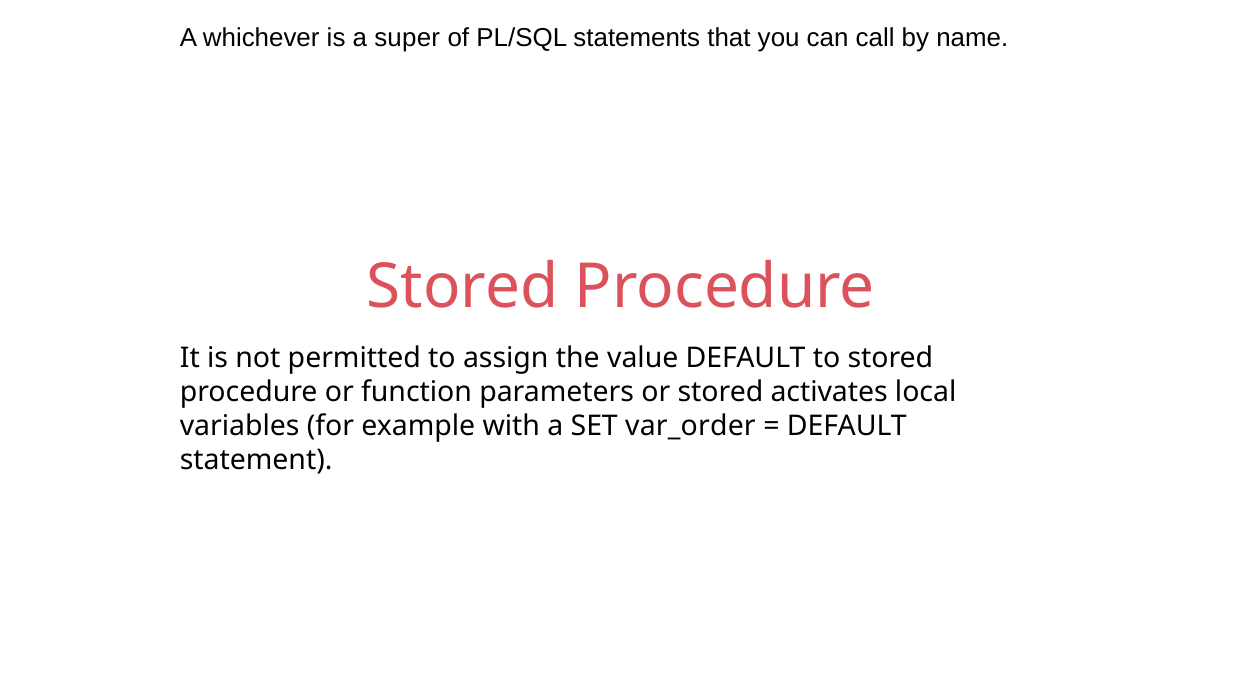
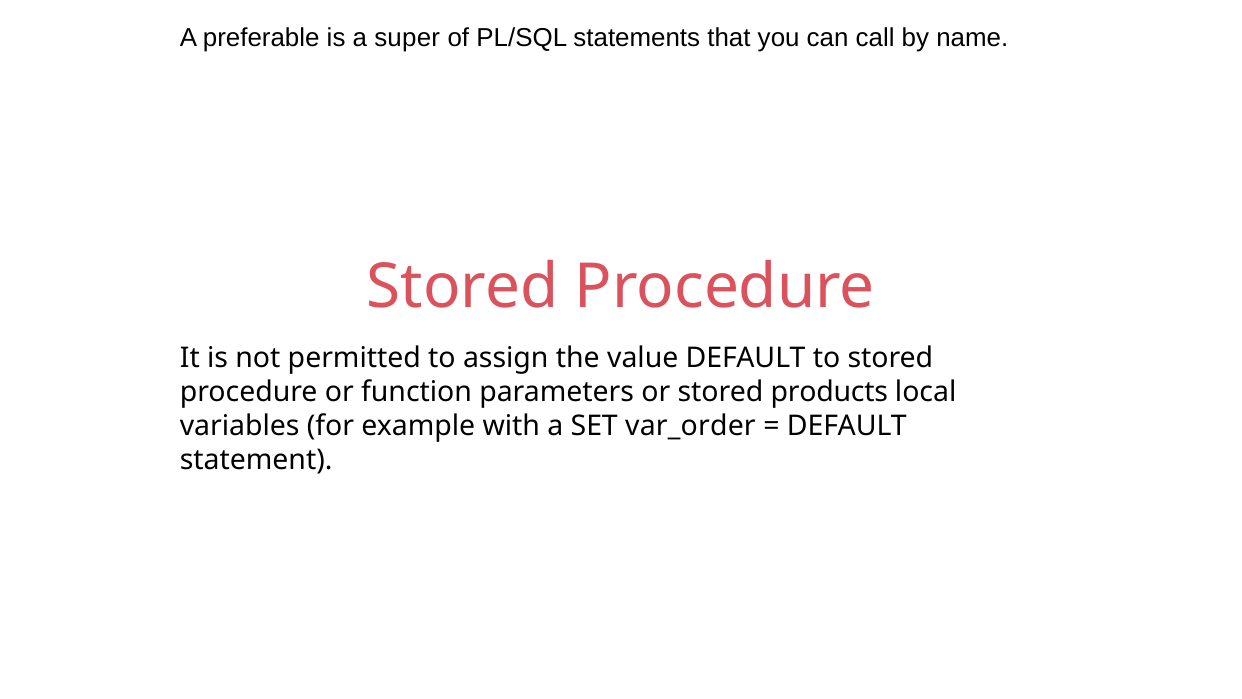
whichever: whichever -> preferable (261, 37)
activates: activates -> products (829, 392)
